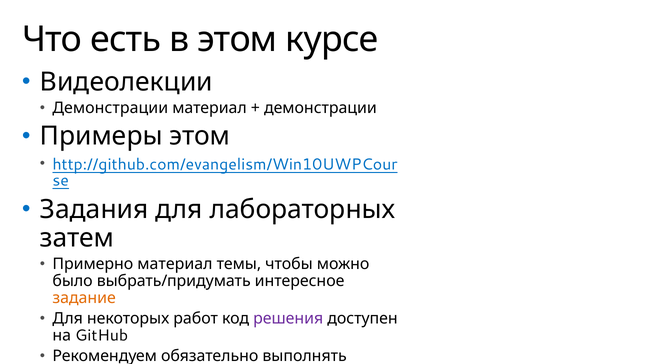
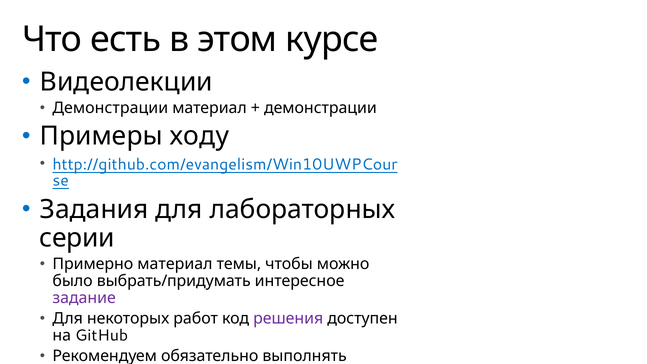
Примеры этом: этом -> ходу (199, 136)
затем: затем -> серии (77, 238)
задание colour: orange -> purple (84, 298)
